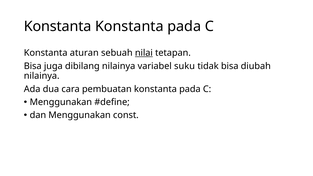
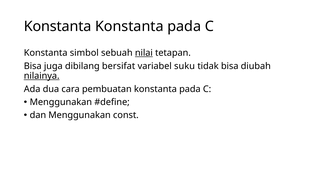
aturan: aturan -> simbol (84, 53)
dibilang nilainya: nilainya -> bersifat (119, 66)
nilainya underline: none -> present (42, 76)
